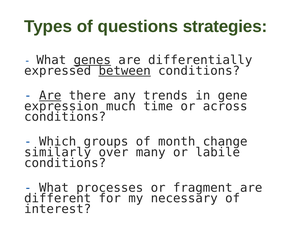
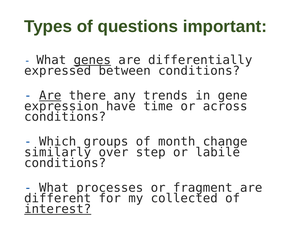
strategies: strategies -> important (225, 26)
between underline: present -> none (125, 71)
much: much -> have (121, 106)
many: many -> step (151, 152)
necessary: necessary -> collected (184, 199)
interest underline: none -> present (58, 209)
